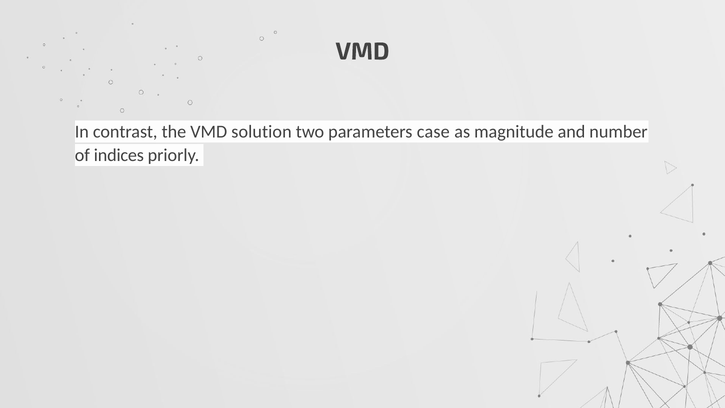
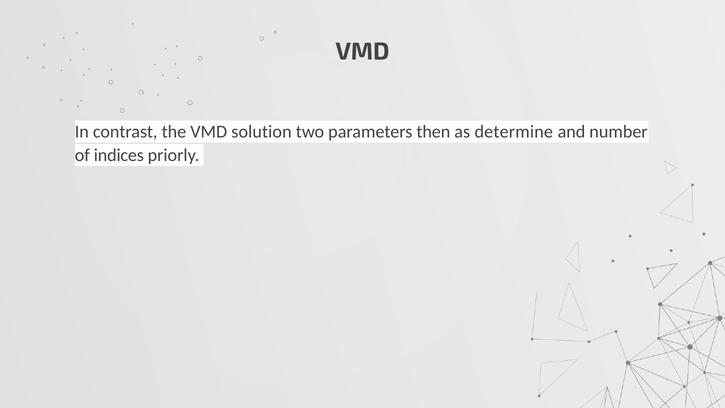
case: case -> then (433, 132)
magnitude: magnitude -> determine (514, 132)
